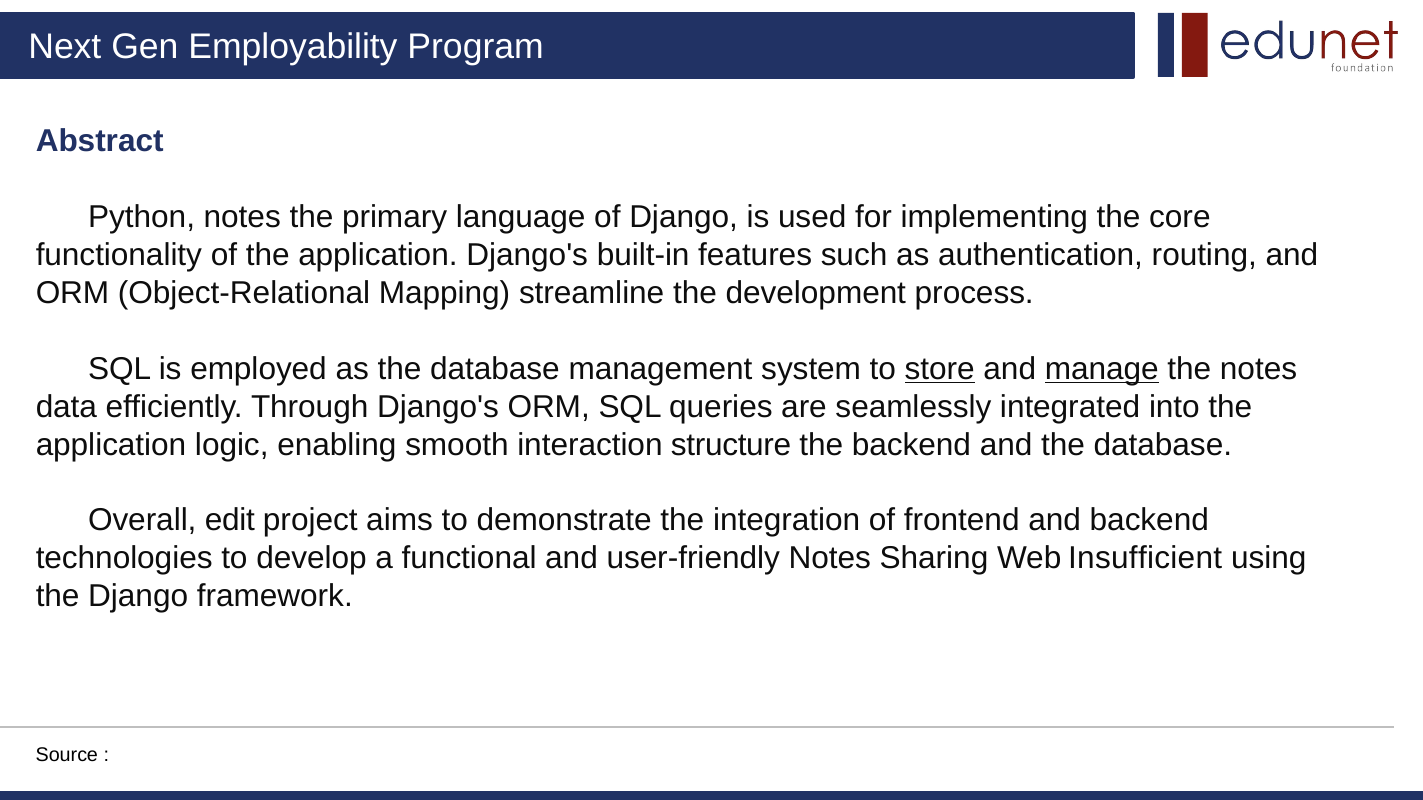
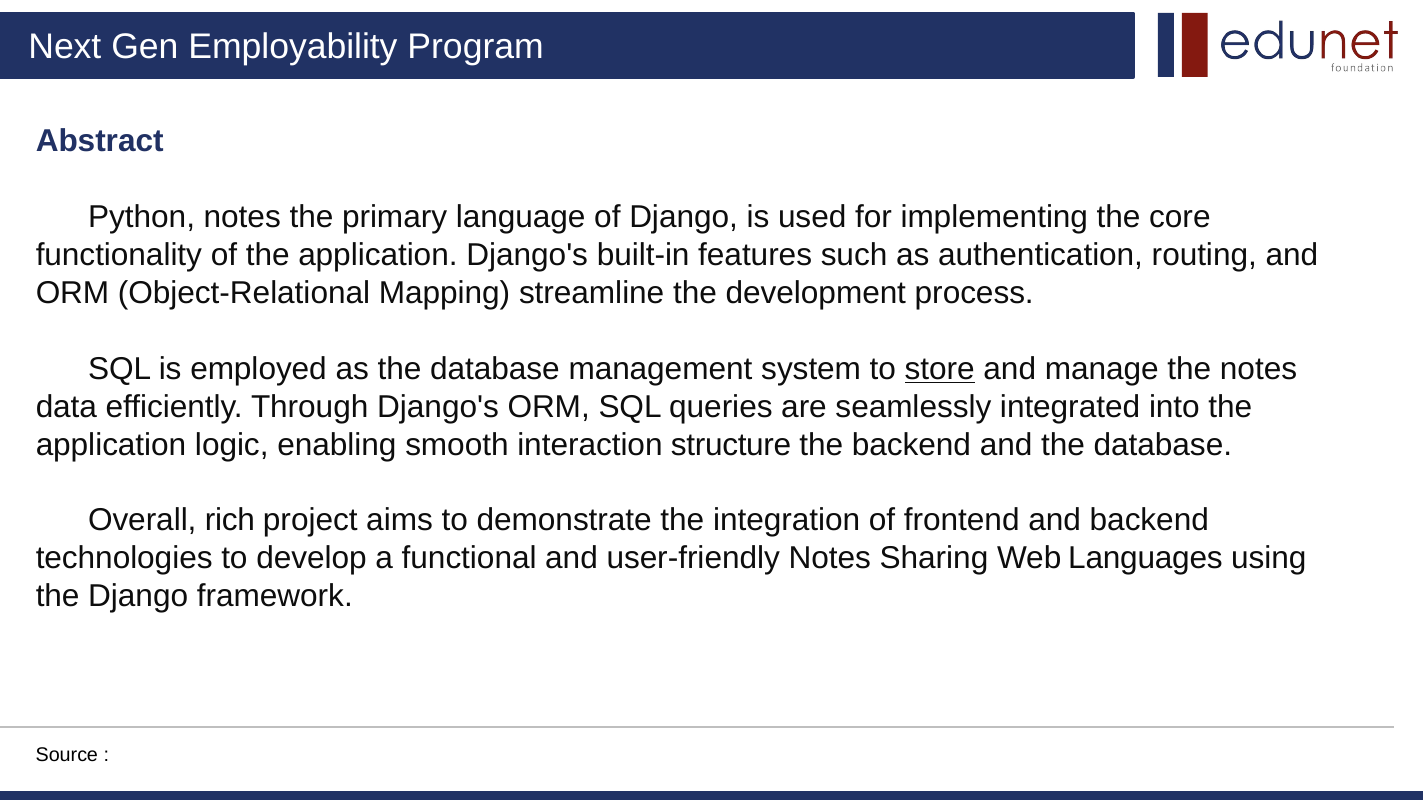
manage underline: present -> none (1102, 369)
edit: edit -> rich (230, 521)
Insufficient: Insufficient -> Languages (1145, 559)
